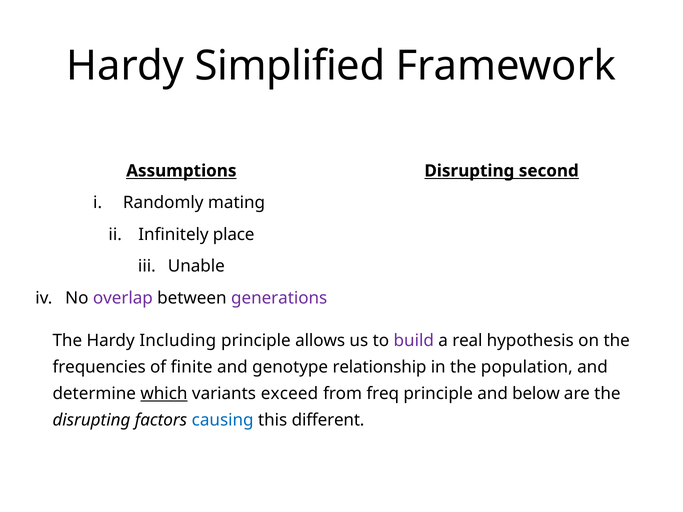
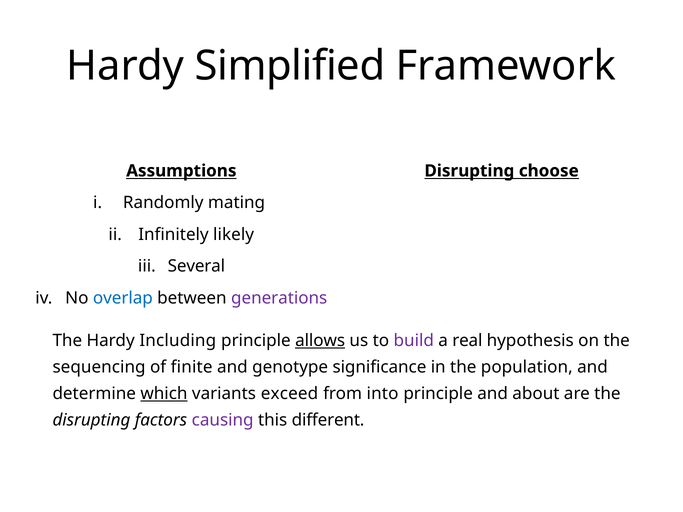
second: second -> choose (549, 171)
place: place -> likely (234, 235)
Unable: Unable -> Several (196, 266)
overlap colour: purple -> blue (123, 298)
allows underline: none -> present (320, 341)
frequencies: frequencies -> sequencing (99, 367)
relationship: relationship -> significance (379, 367)
freq: freq -> into (383, 394)
below: below -> about (536, 394)
causing colour: blue -> purple (223, 421)
